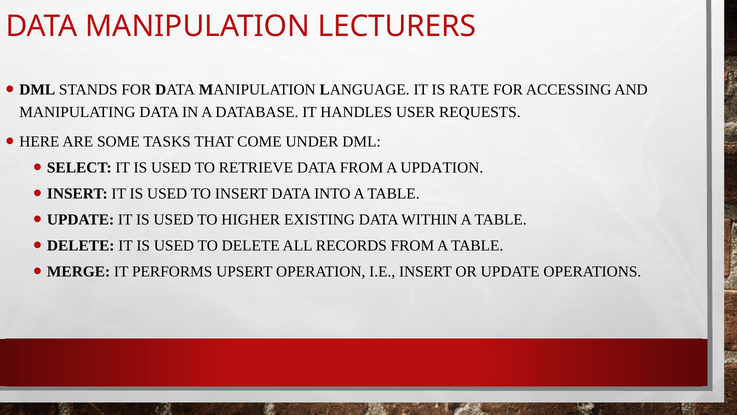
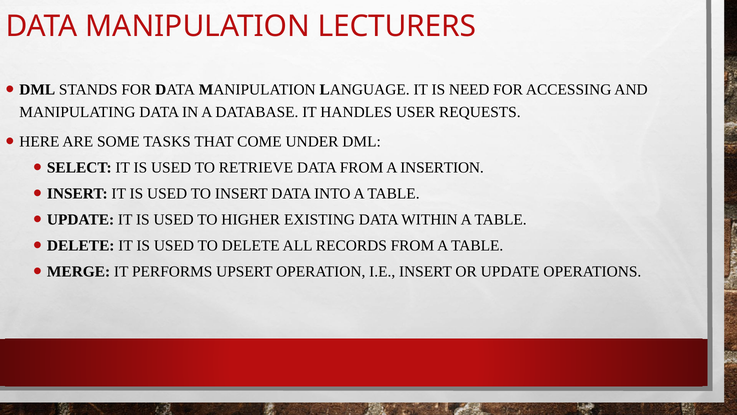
RATE: RATE -> NEED (469, 90)
UPDATION: UPDATION -> INSERTION (442, 168)
